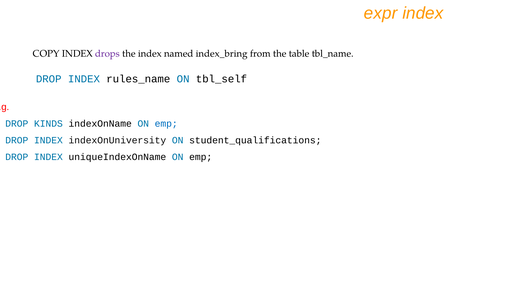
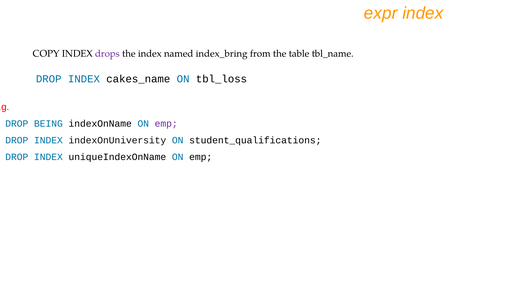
rules_name: rules_name -> cakes_name (138, 79)
tbl_self: tbl_self -> tbl_loss (221, 79)
KINDS: KINDS -> BEING (48, 123)
emp colour: blue -> purple (166, 123)
